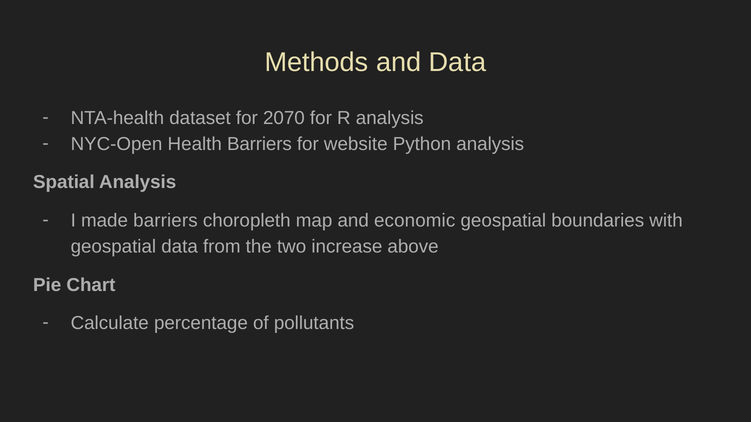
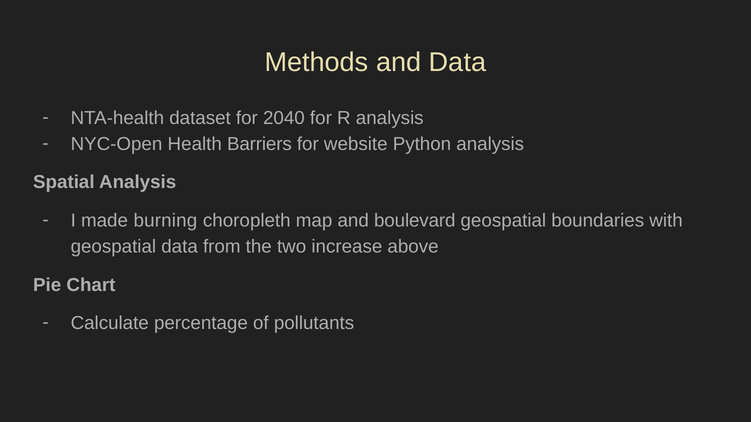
2070: 2070 -> 2040 (284, 118)
made barriers: barriers -> burning (165, 221)
economic: economic -> boulevard (415, 221)
